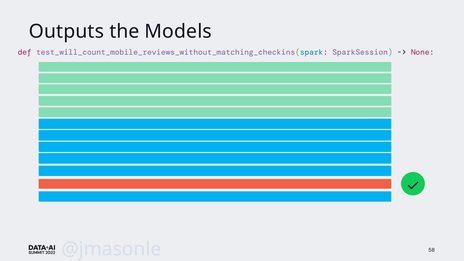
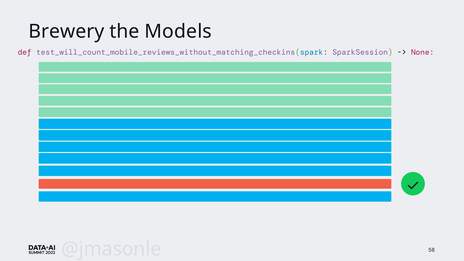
Outputs: Outputs -> Brewery (66, 31)
